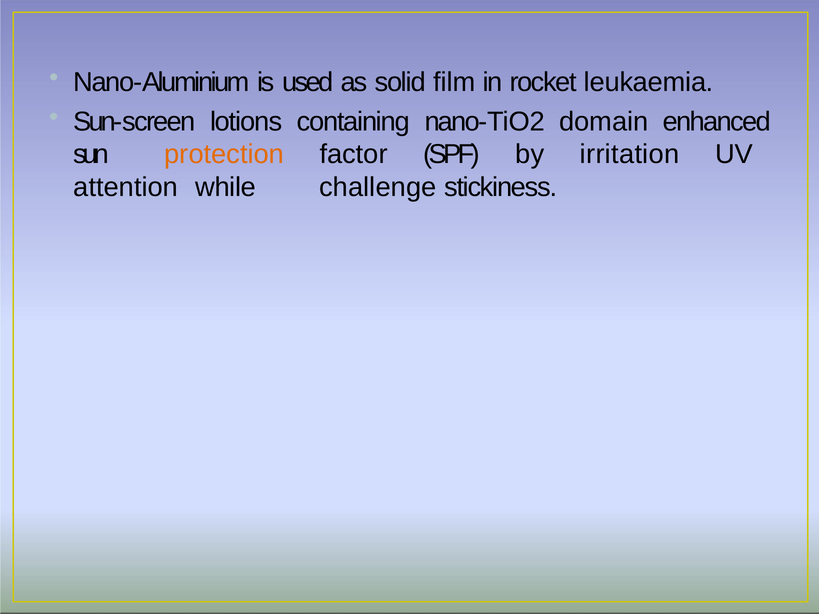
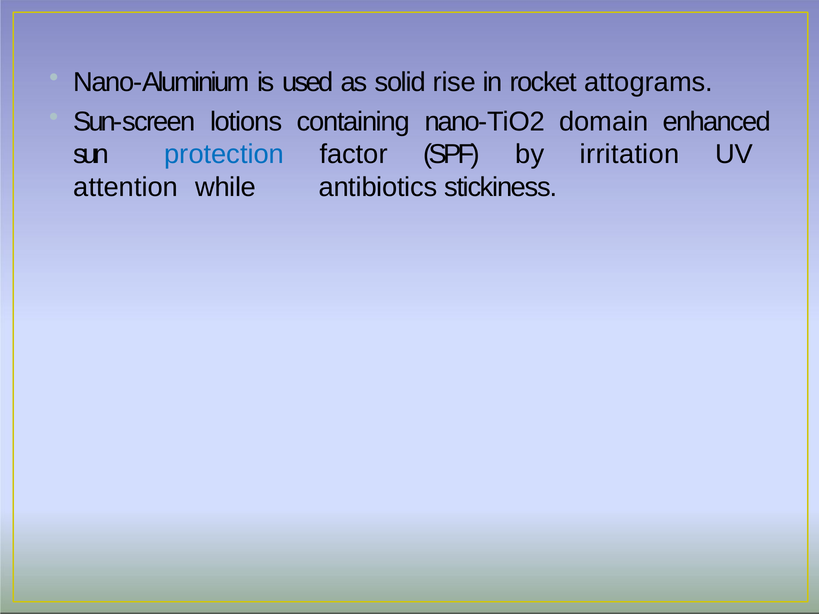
film: film -> rise (454, 82)
leukaemia: leukaemia -> attograms (649, 82)
protection colour: orange -> blue (224, 154)
challenge: challenge -> antibiotics (378, 187)
